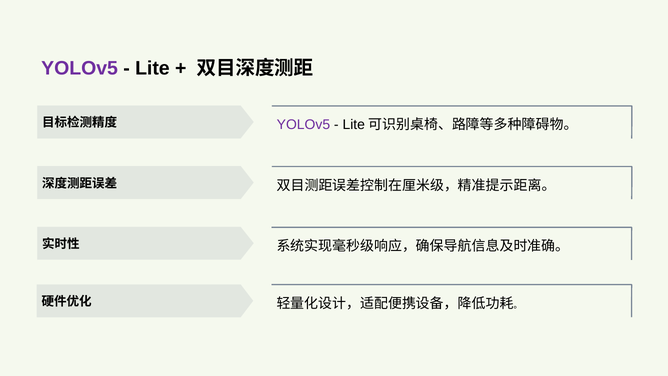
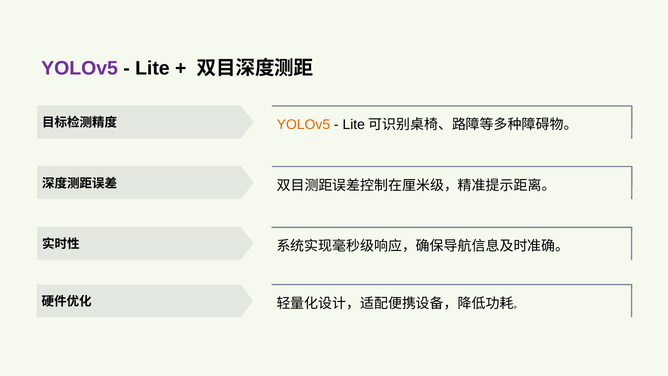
YOLOv5 colour: purple -> orange (303, 125)
